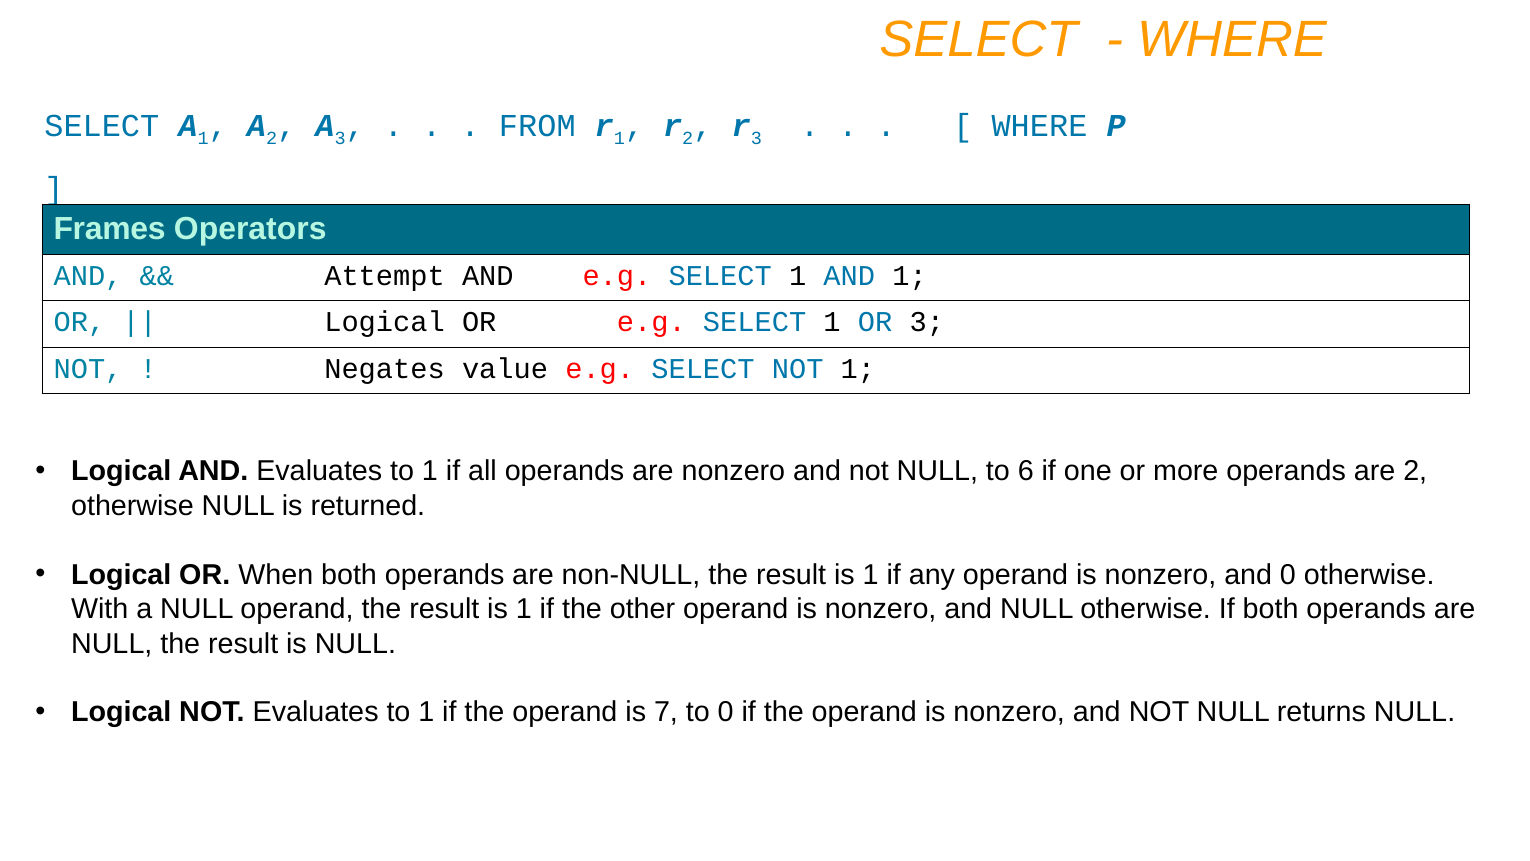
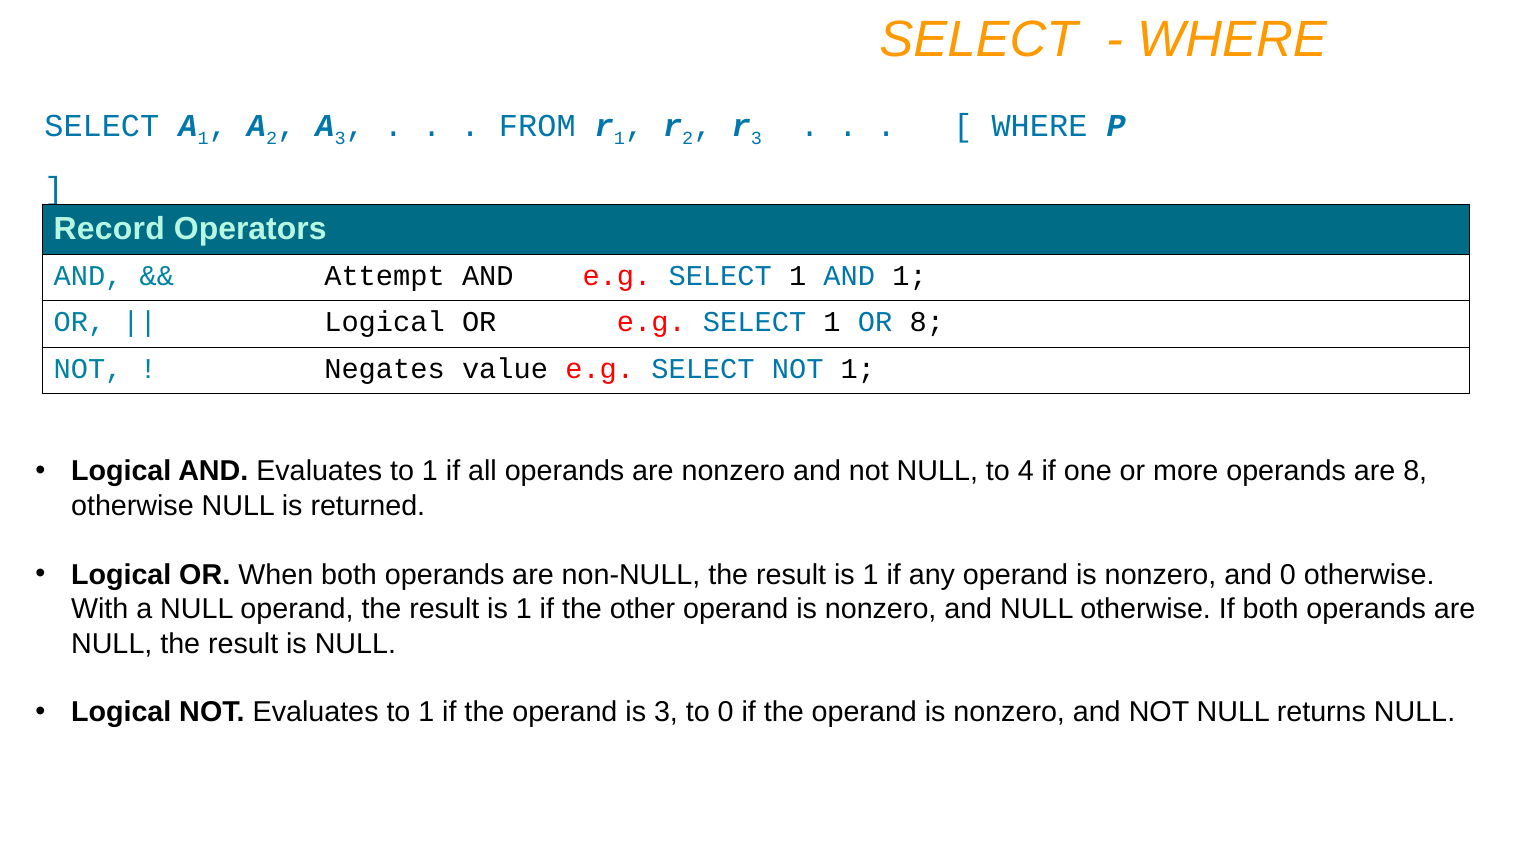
Frames: Frames -> Record (109, 228)
OR 3: 3 -> 8 (927, 322)
6: 6 -> 4 (1026, 471)
are 2: 2 -> 8 (1415, 471)
is 7: 7 -> 3 (666, 712)
